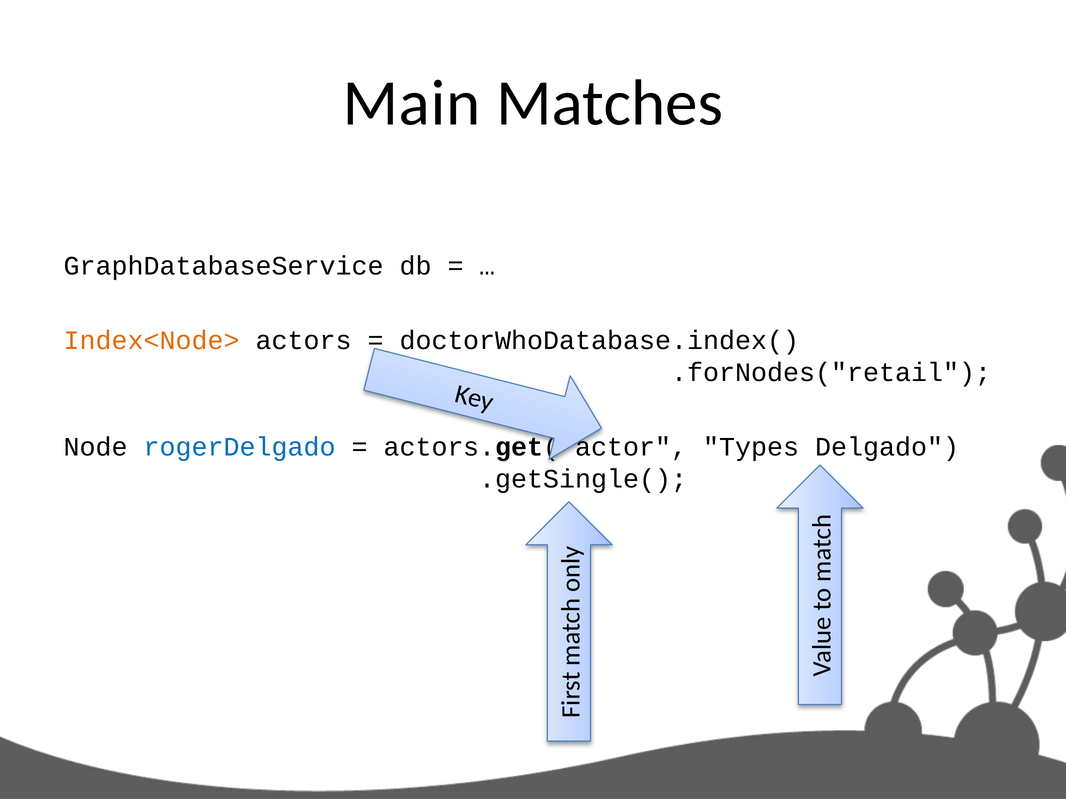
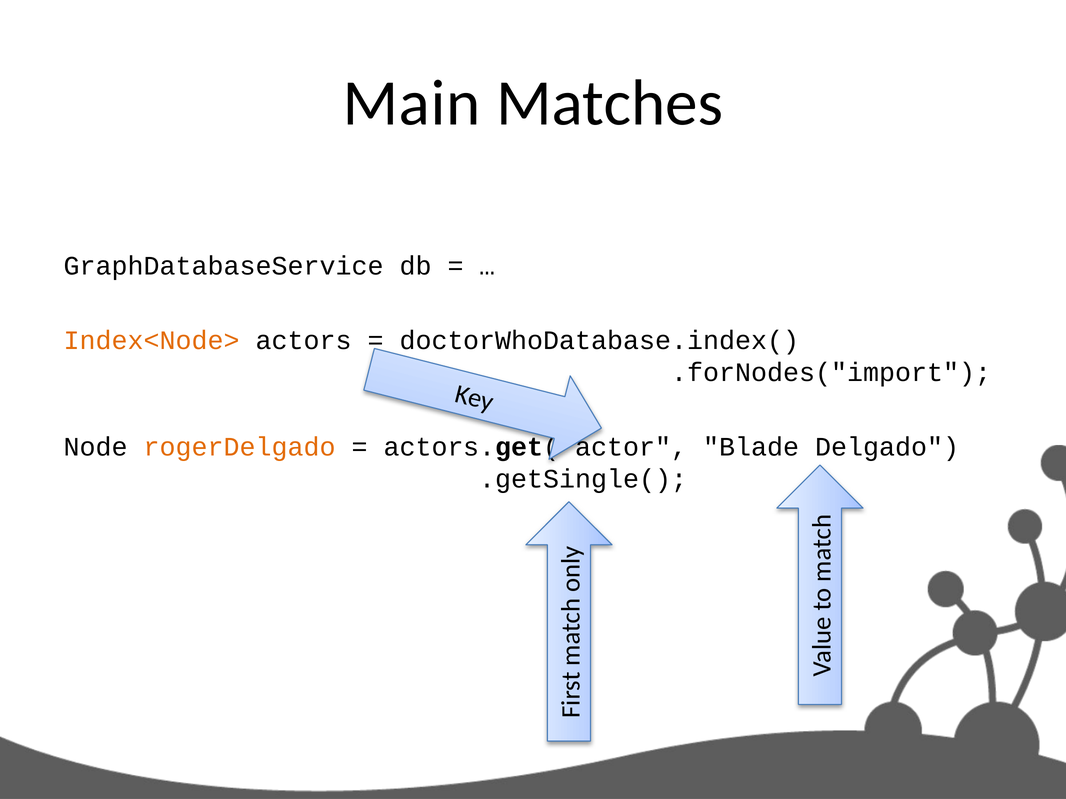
.forNodes("retail: .forNodes("retail -> .forNodes("import (831, 373)
rogerDelgado colour: blue -> orange (240, 447)
Types: Types -> Blade (751, 447)
